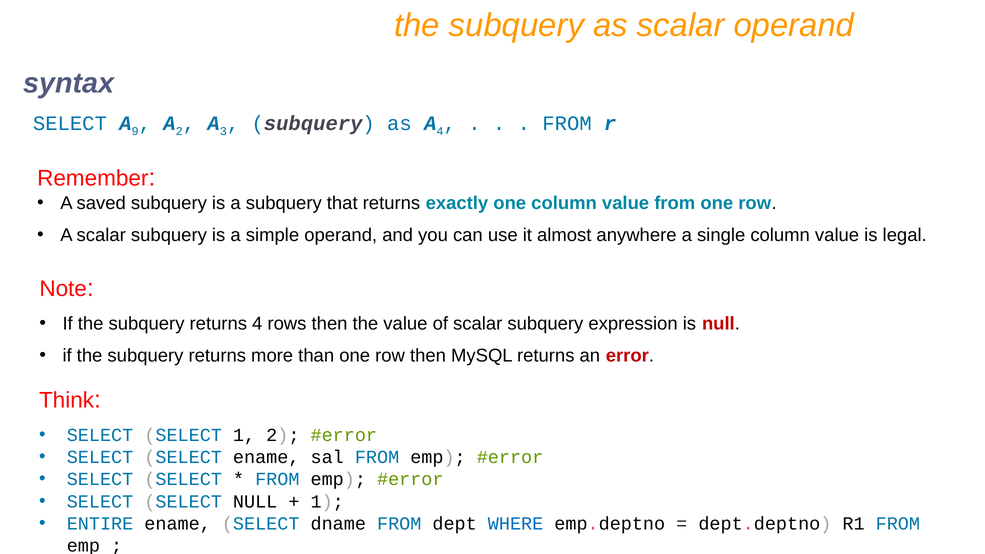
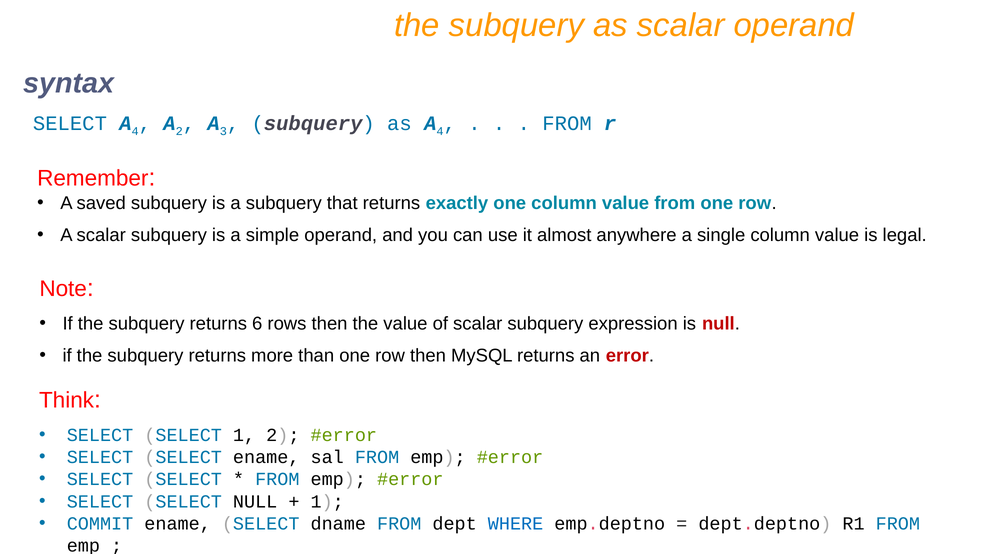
SELECT A 9: 9 -> 4 (135, 131)
returns 4: 4 -> 6 (257, 324)
ENTIRE: ENTIRE -> COMMIT (100, 524)
